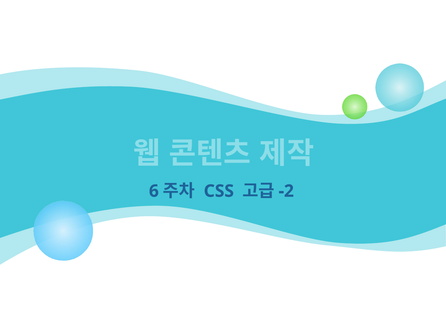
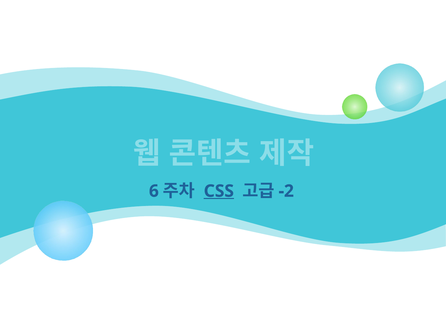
CSS underline: none -> present (219, 191)
